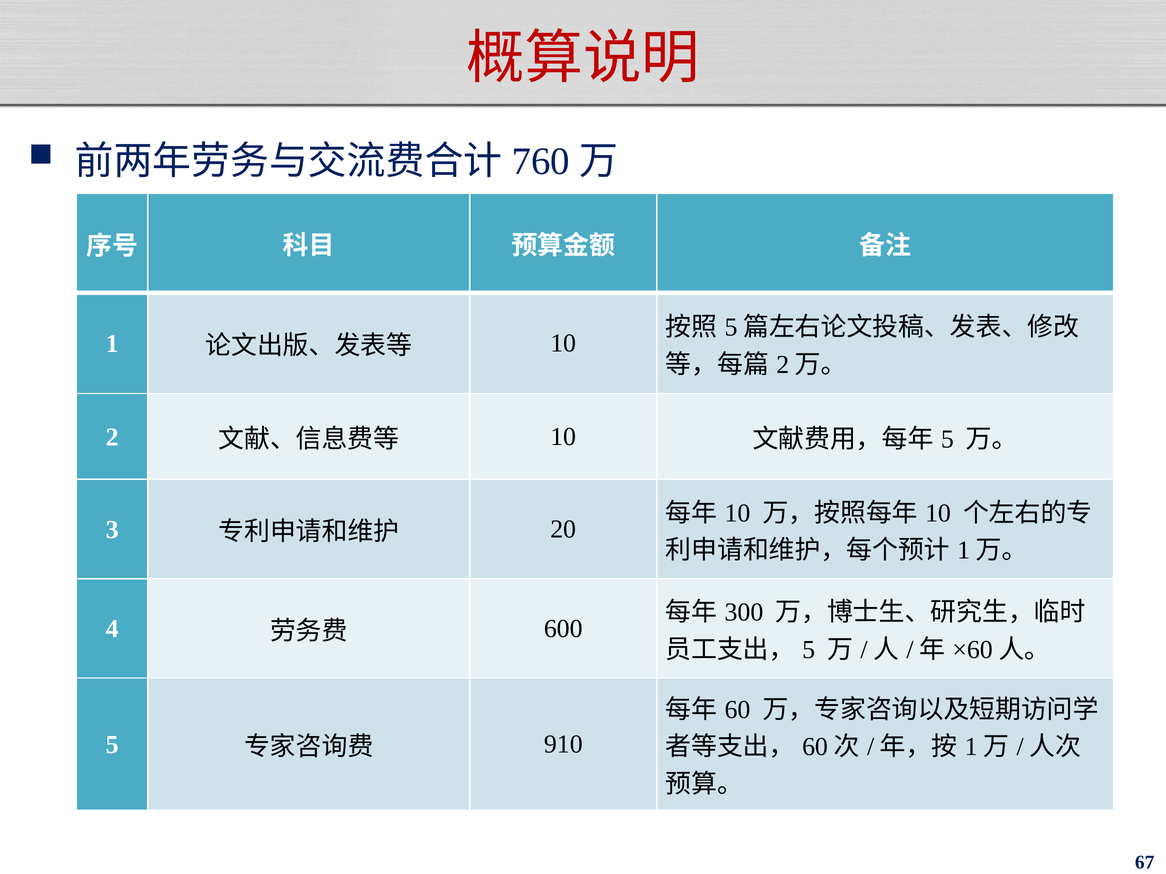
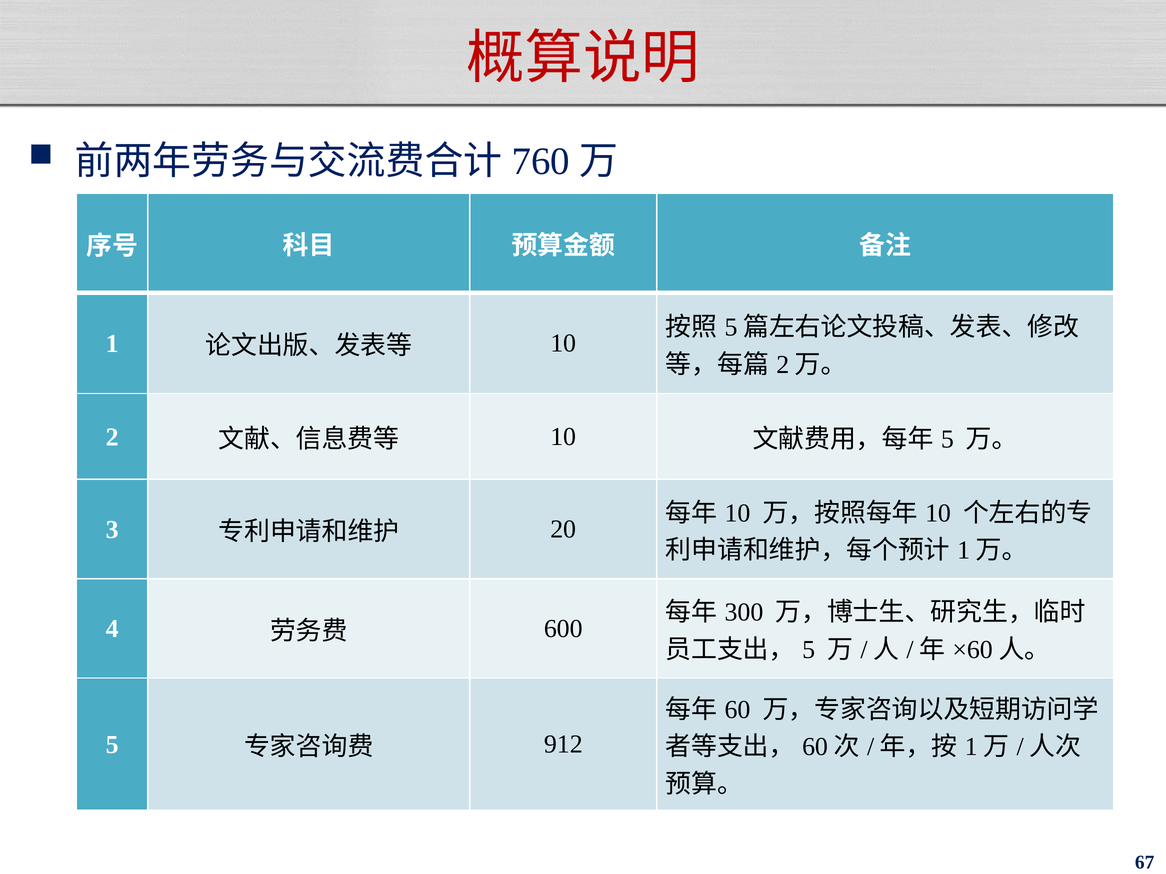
910: 910 -> 912 (563, 745)
